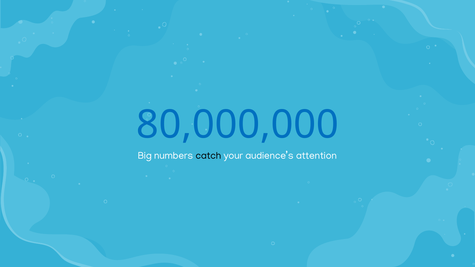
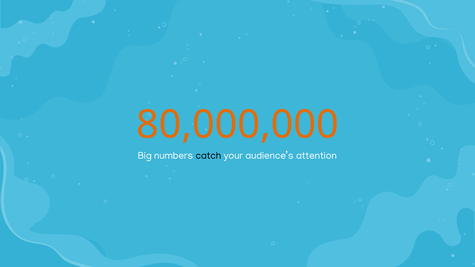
80,000,000 colour: blue -> orange (238, 125)
